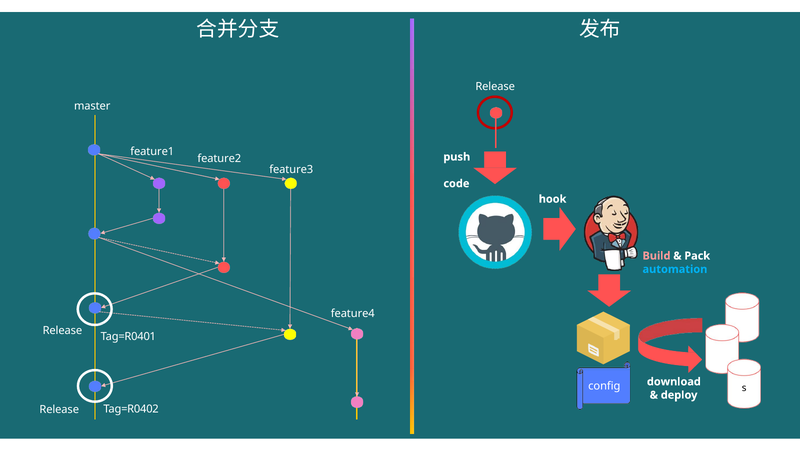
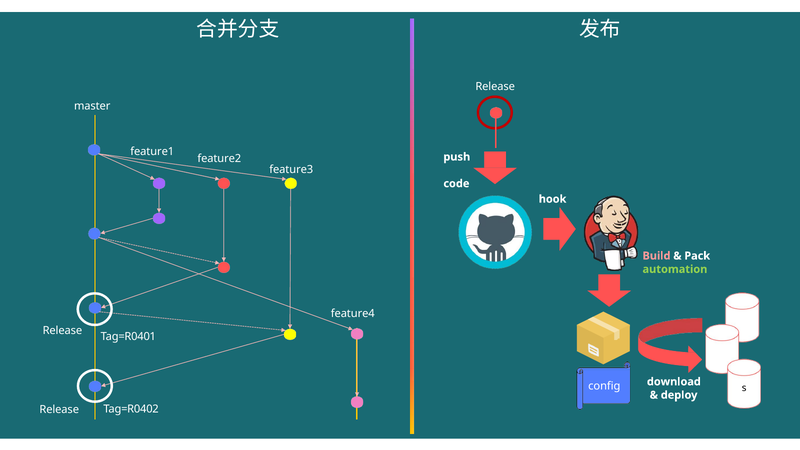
automation colour: light blue -> light green (675, 269)
